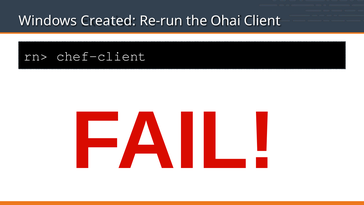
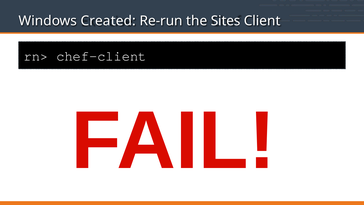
Ohai: Ohai -> Sites (226, 21)
